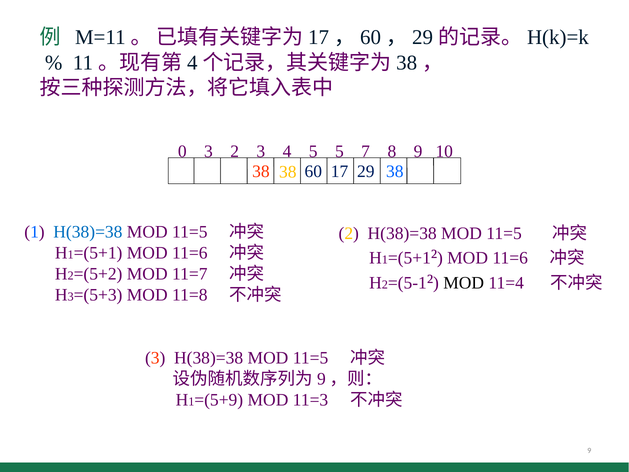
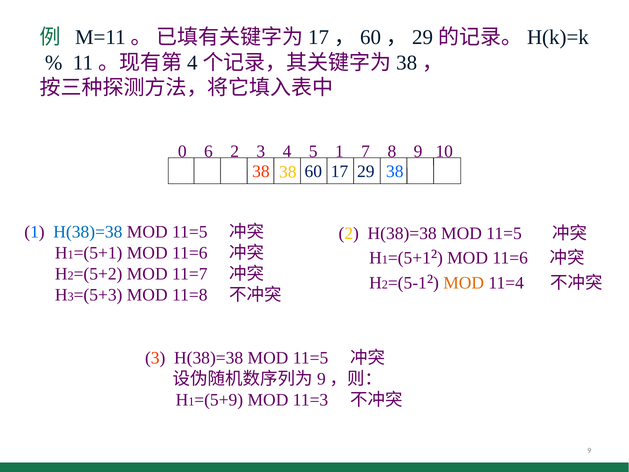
0 3: 3 -> 6 (208, 151)
5 5: 5 -> 1 (339, 151)
MOD colour: black -> orange (464, 283)
